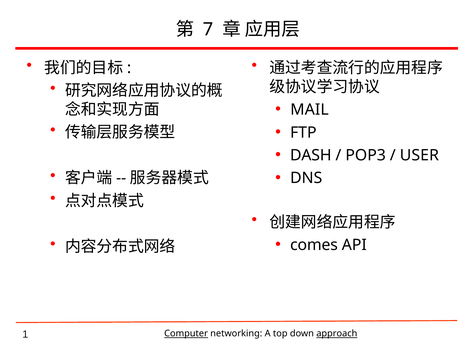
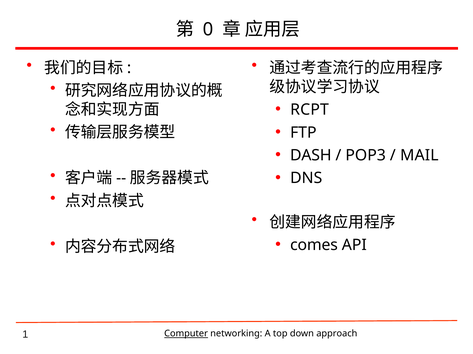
7: 7 -> 0 (208, 30)
MAIL: MAIL -> RCPT (310, 110)
USER: USER -> MAIL (419, 156)
approach underline: present -> none (337, 334)
